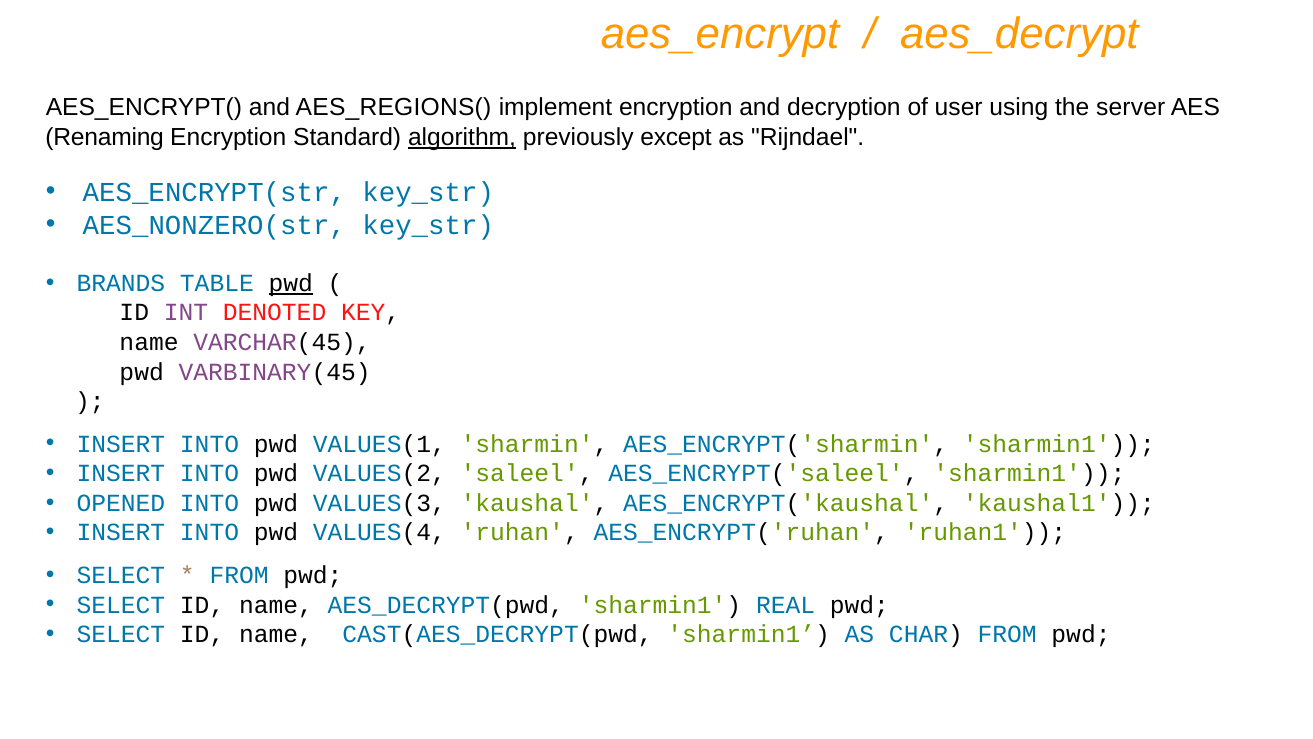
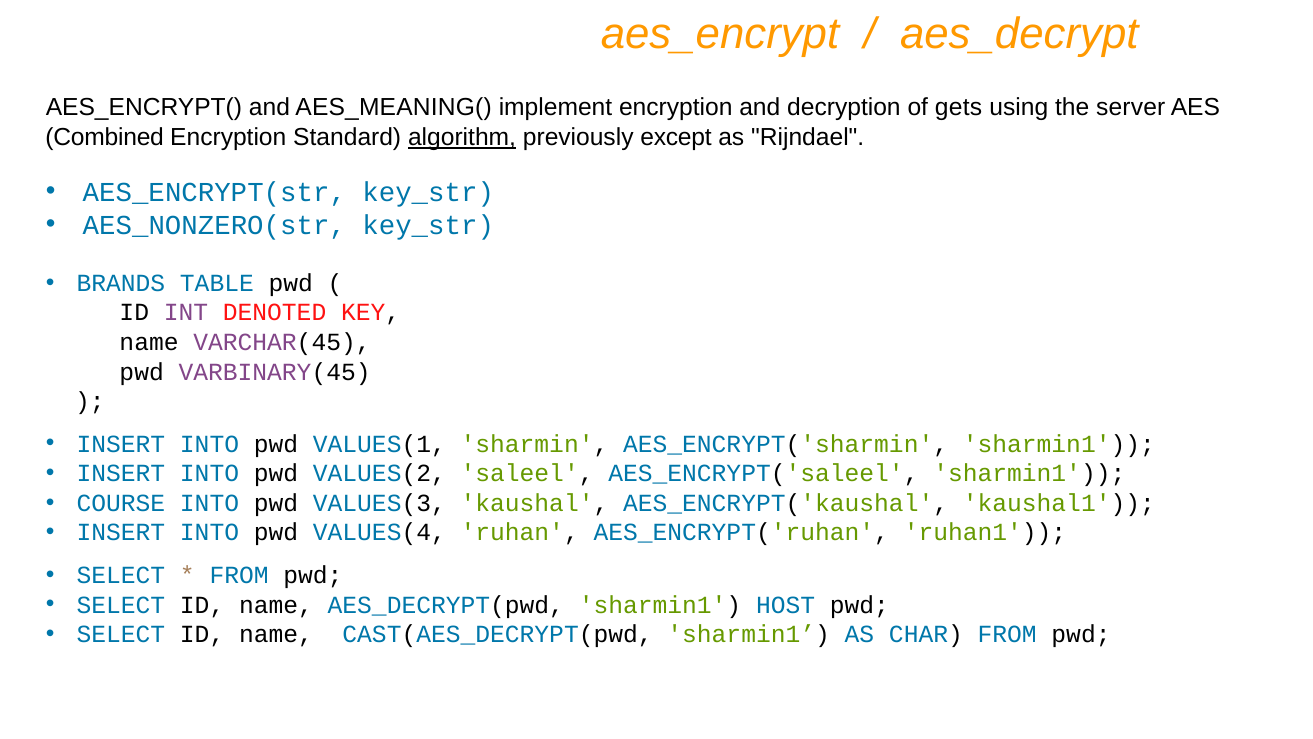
AES_REGIONS(: AES_REGIONS( -> AES_MEANING( (394, 108)
user: user -> gets (959, 108)
Renaming: Renaming -> Combined (105, 137)
pwd underline: present -> none (291, 283)
OPENED: OPENED -> COURSE (121, 503)
REAL: REAL -> HOST (786, 605)
